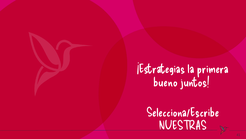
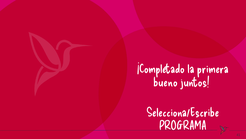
¡Estrategias: ¡Estrategias -> ¡Completado (161, 69)
NUESTRAS: NUESTRAS -> PROGRAMA (183, 125)
